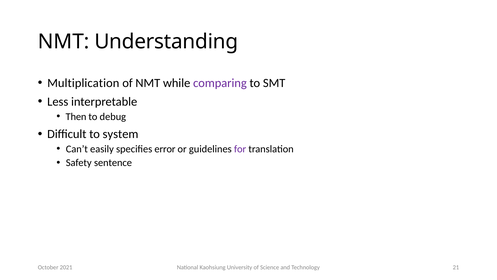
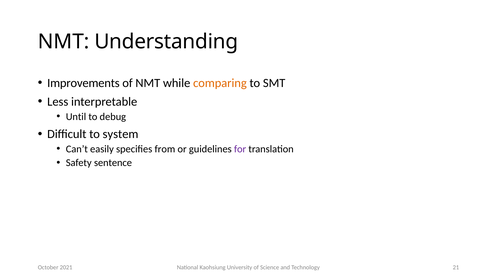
Multiplication: Multiplication -> Improvements (83, 83)
comparing colour: purple -> orange (220, 83)
Then: Then -> Until (76, 116)
error: error -> from (165, 149)
